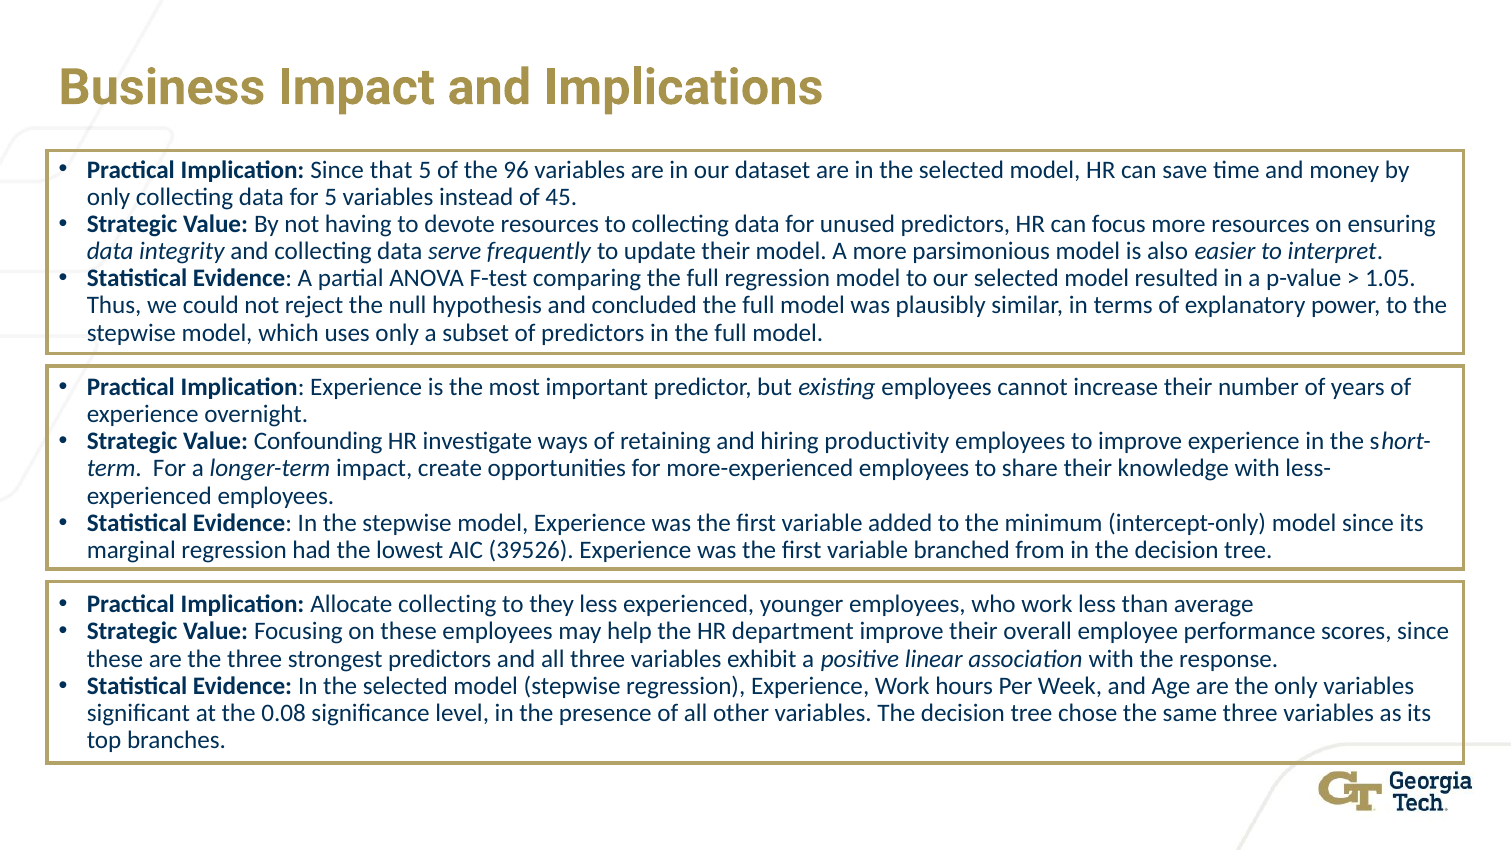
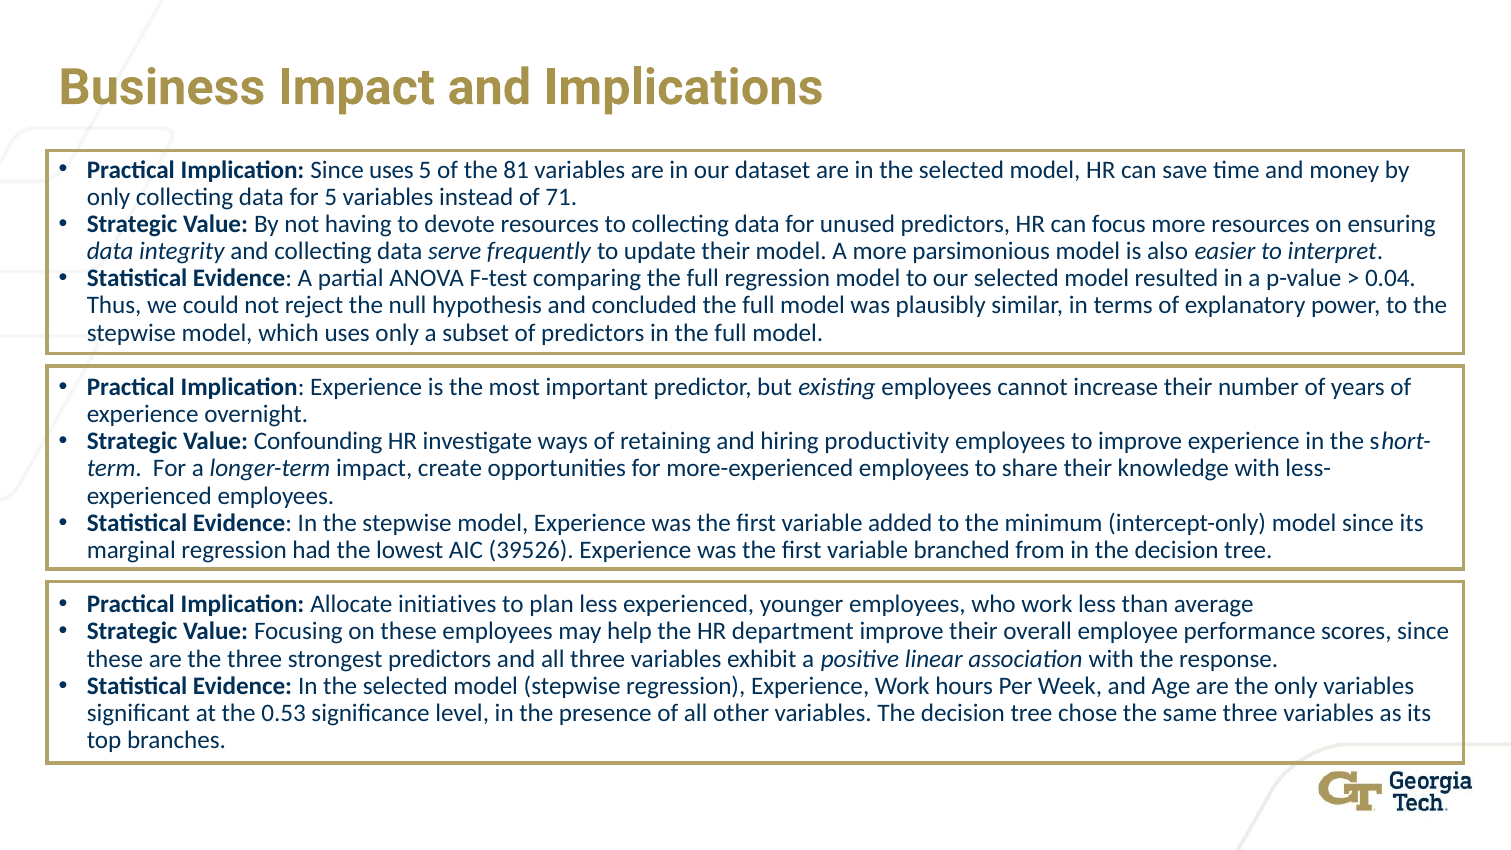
Since that: that -> uses (391, 170)
96: 96 -> 81 (516, 170)
45: 45 -> 71 (561, 197)
1.05: 1.05 -> 0.04 (1390, 278)
Allocate collecting: collecting -> initiatives (447, 604)
they: they -> plan (552, 604)
0.08: 0.08 -> 0.53 (284, 713)
